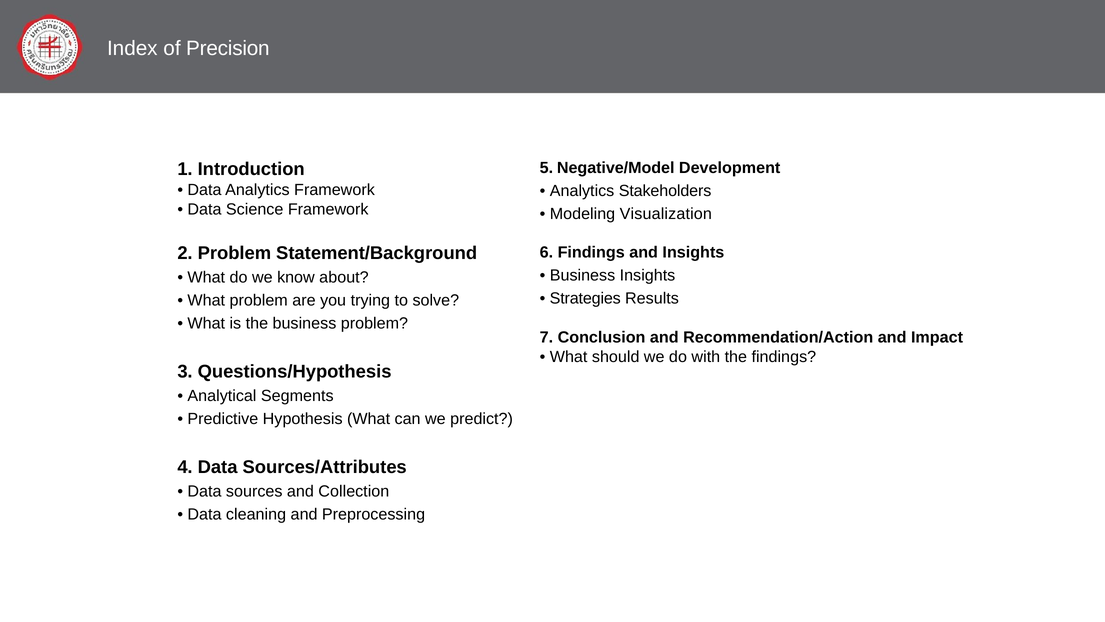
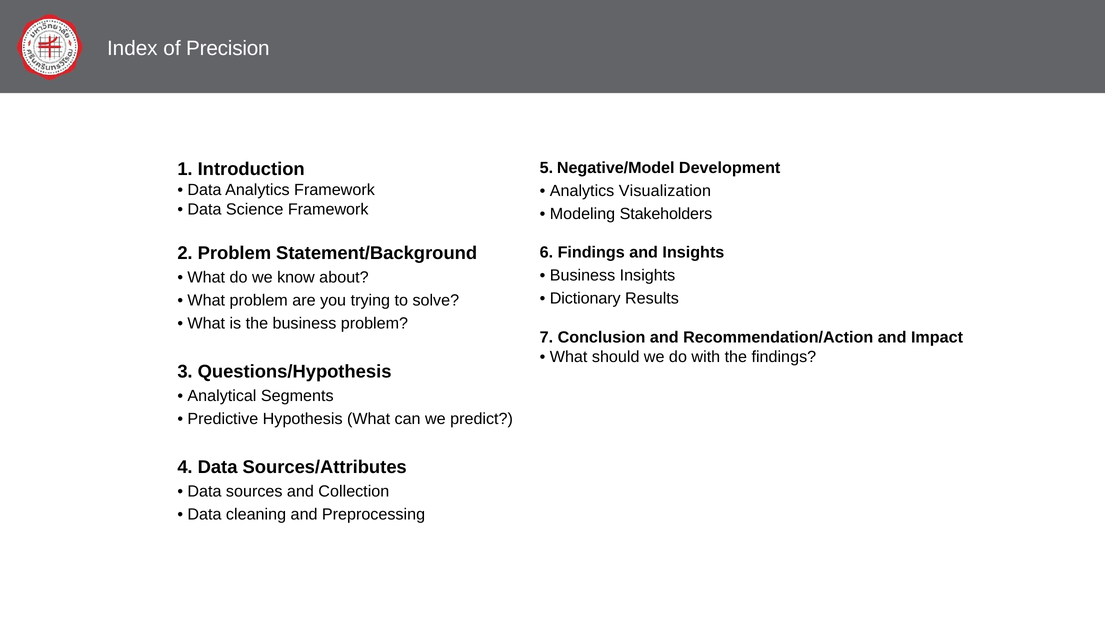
Stakeholders: Stakeholders -> Visualization (665, 191)
Visualization: Visualization -> Stakeholders (666, 214)
Strategies: Strategies -> Dictionary (585, 298)
